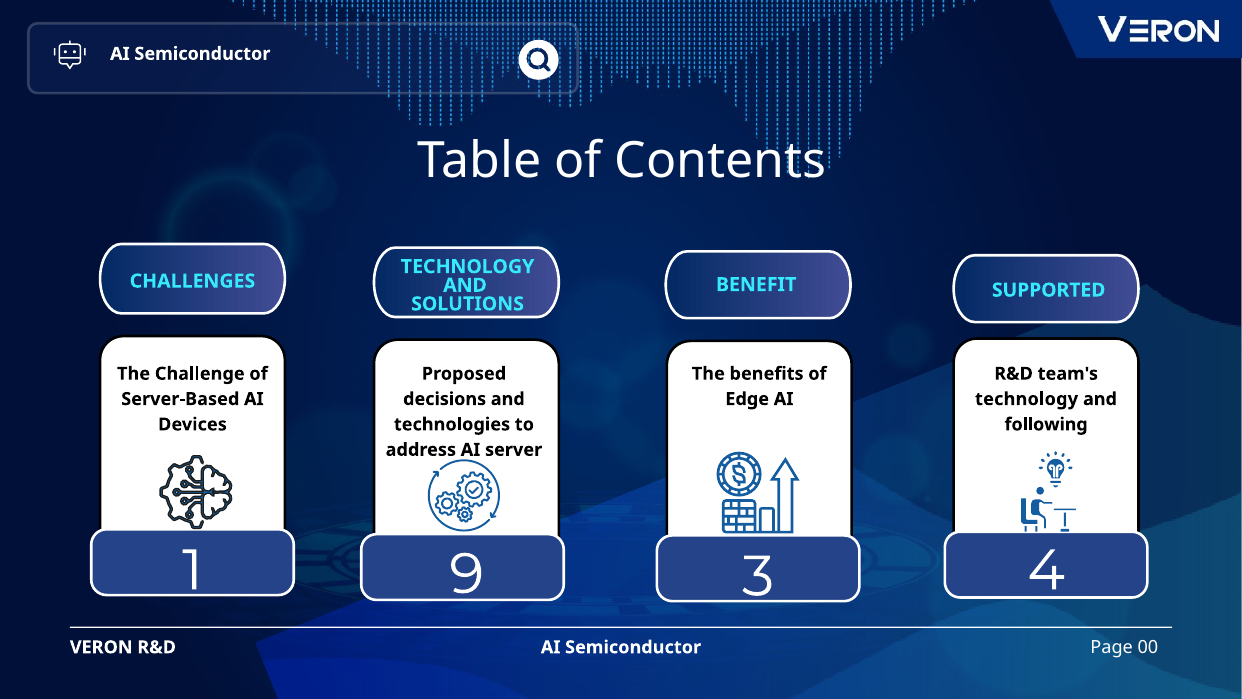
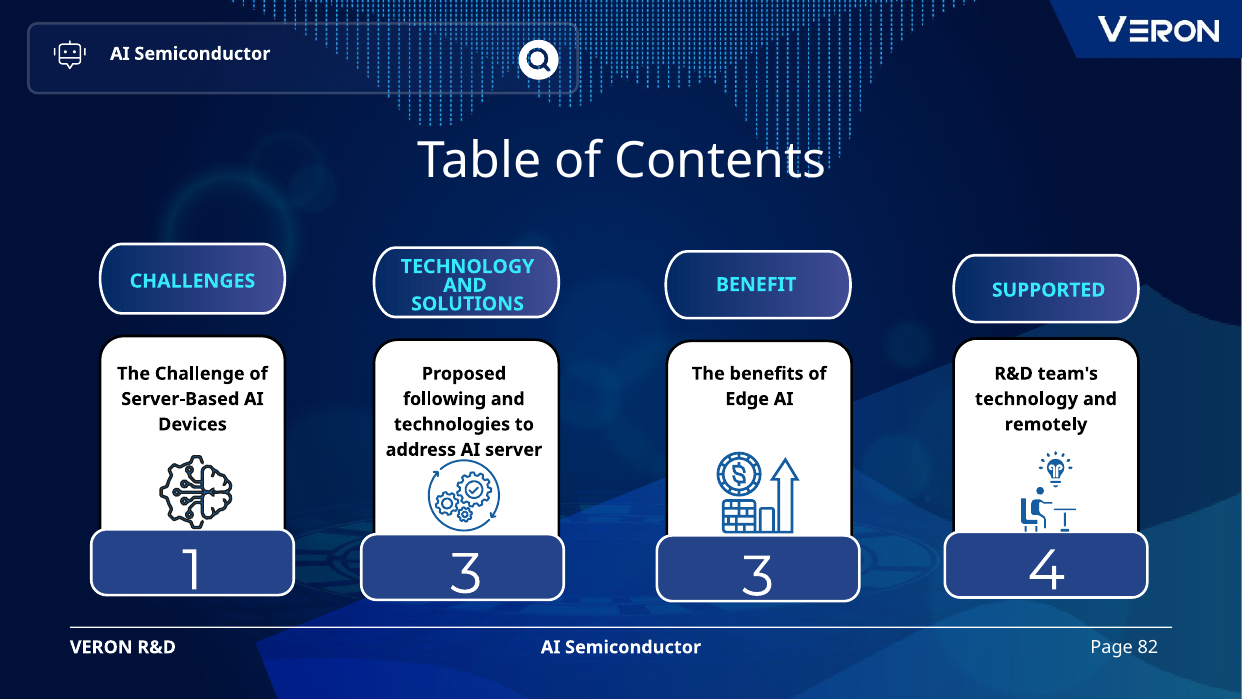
decisions: decisions -> following (445, 399)
following: following -> remotely (1046, 424)
1 9: 9 -> 3 (466, 574)
00: 00 -> 82 (1148, 647)
